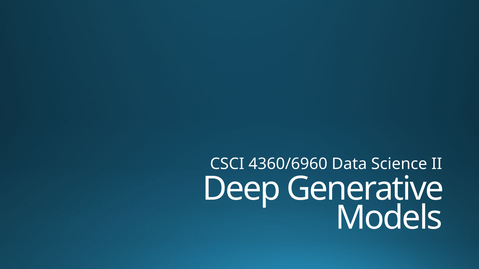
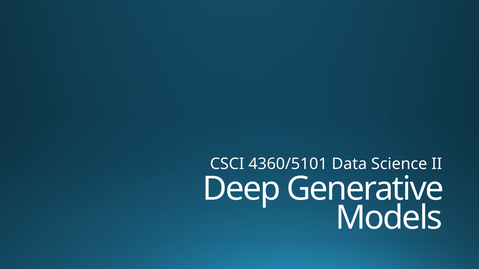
4360/6960: 4360/6960 -> 4360/5101 (288, 164)
